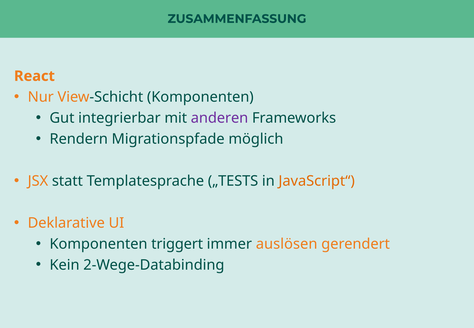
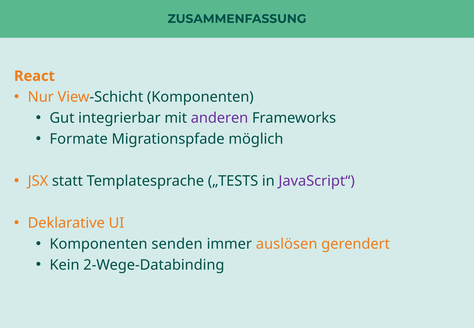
Rendern: Rendern -> Formate (79, 139)
JavaScript“ colour: orange -> purple (317, 181)
triggert: triggert -> senden (177, 244)
